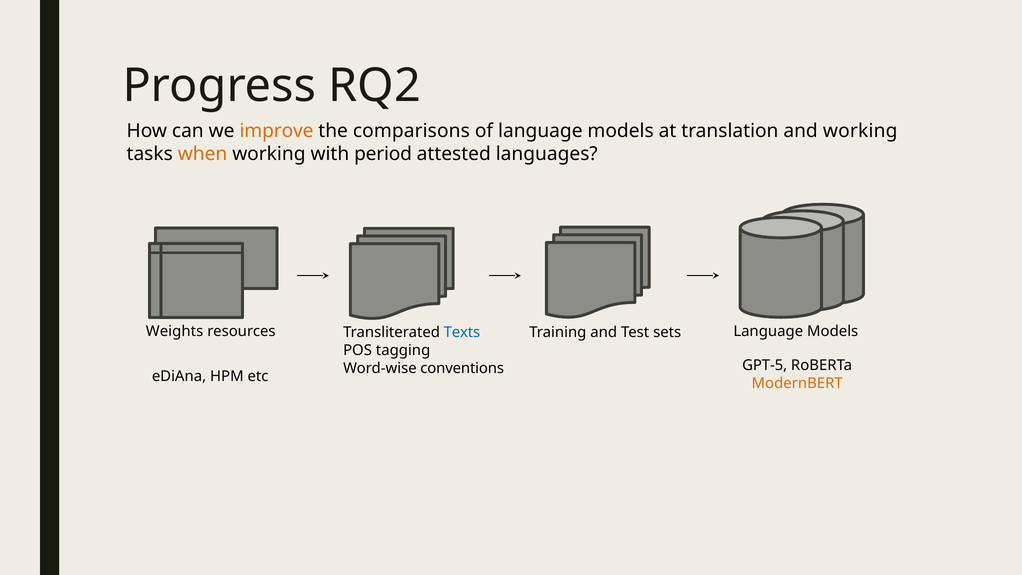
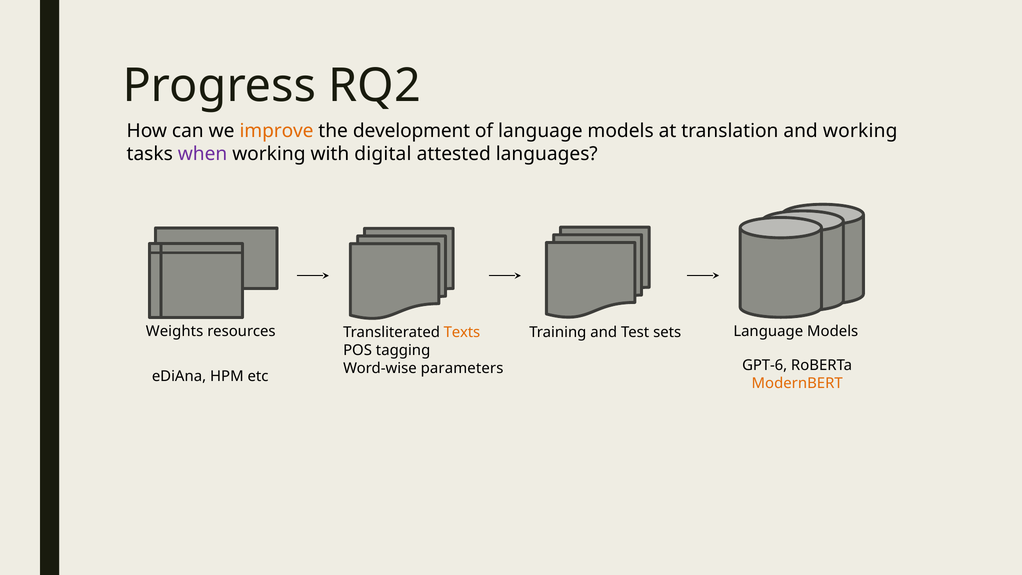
comparisons: comparisons -> development (412, 131)
when colour: orange -> purple (203, 154)
period: period -> digital (383, 154)
Texts colour: blue -> orange (462, 332)
GPT-5: GPT-5 -> GPT-6 (765, 365)
conventions: conventions -> parameters (462, 368)
